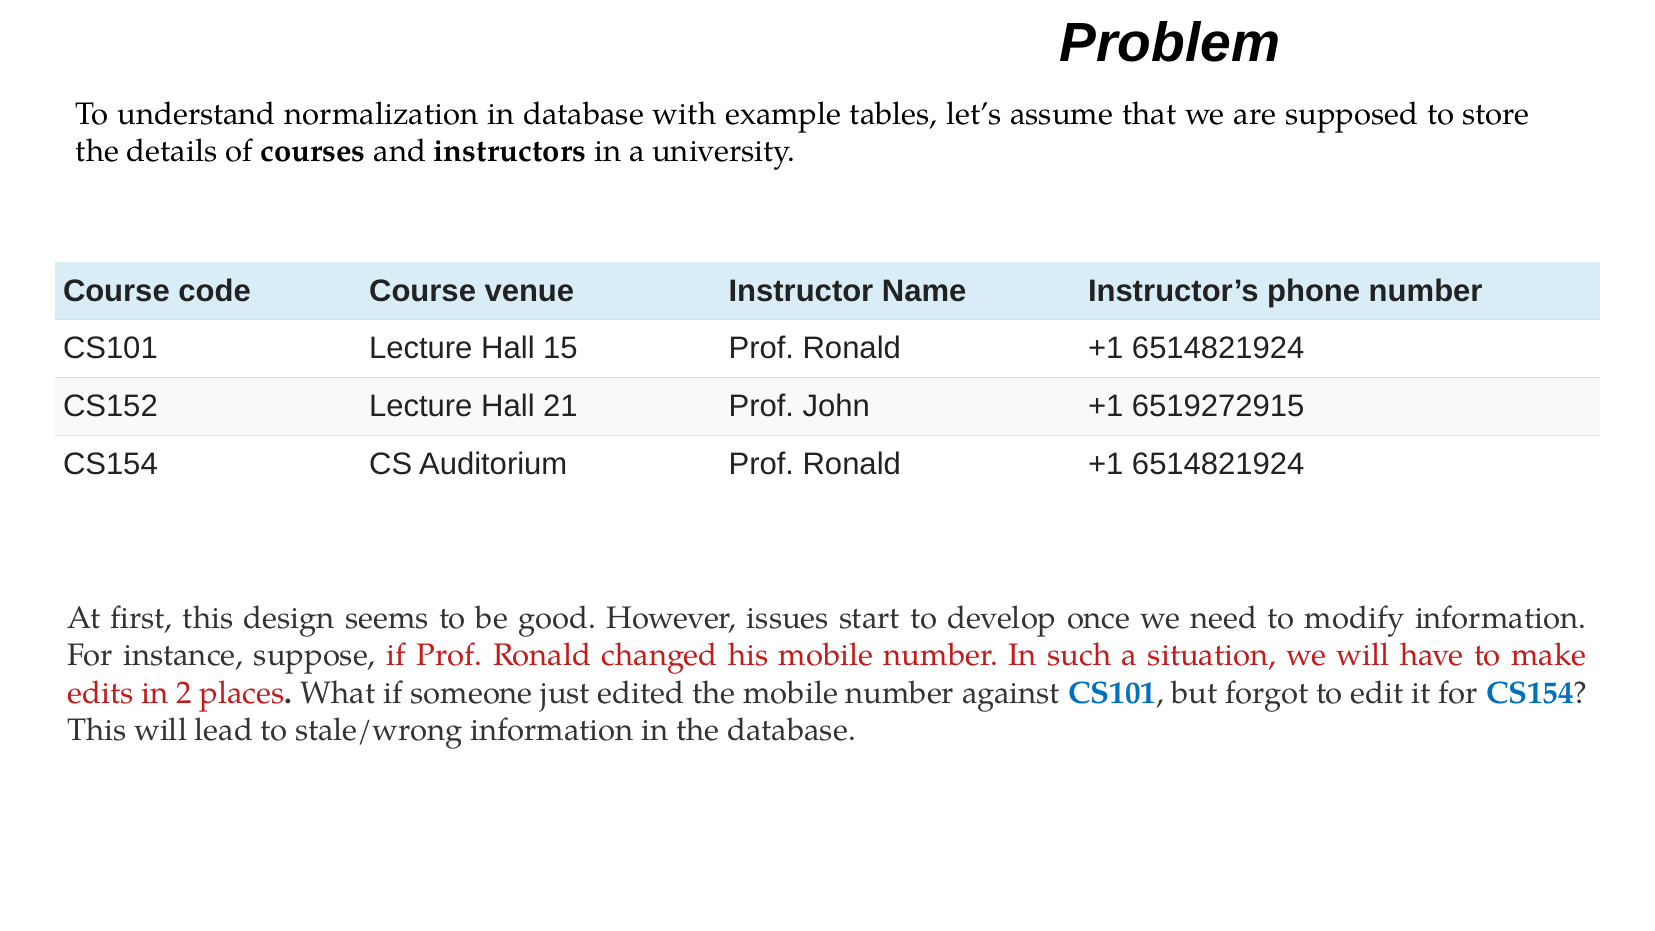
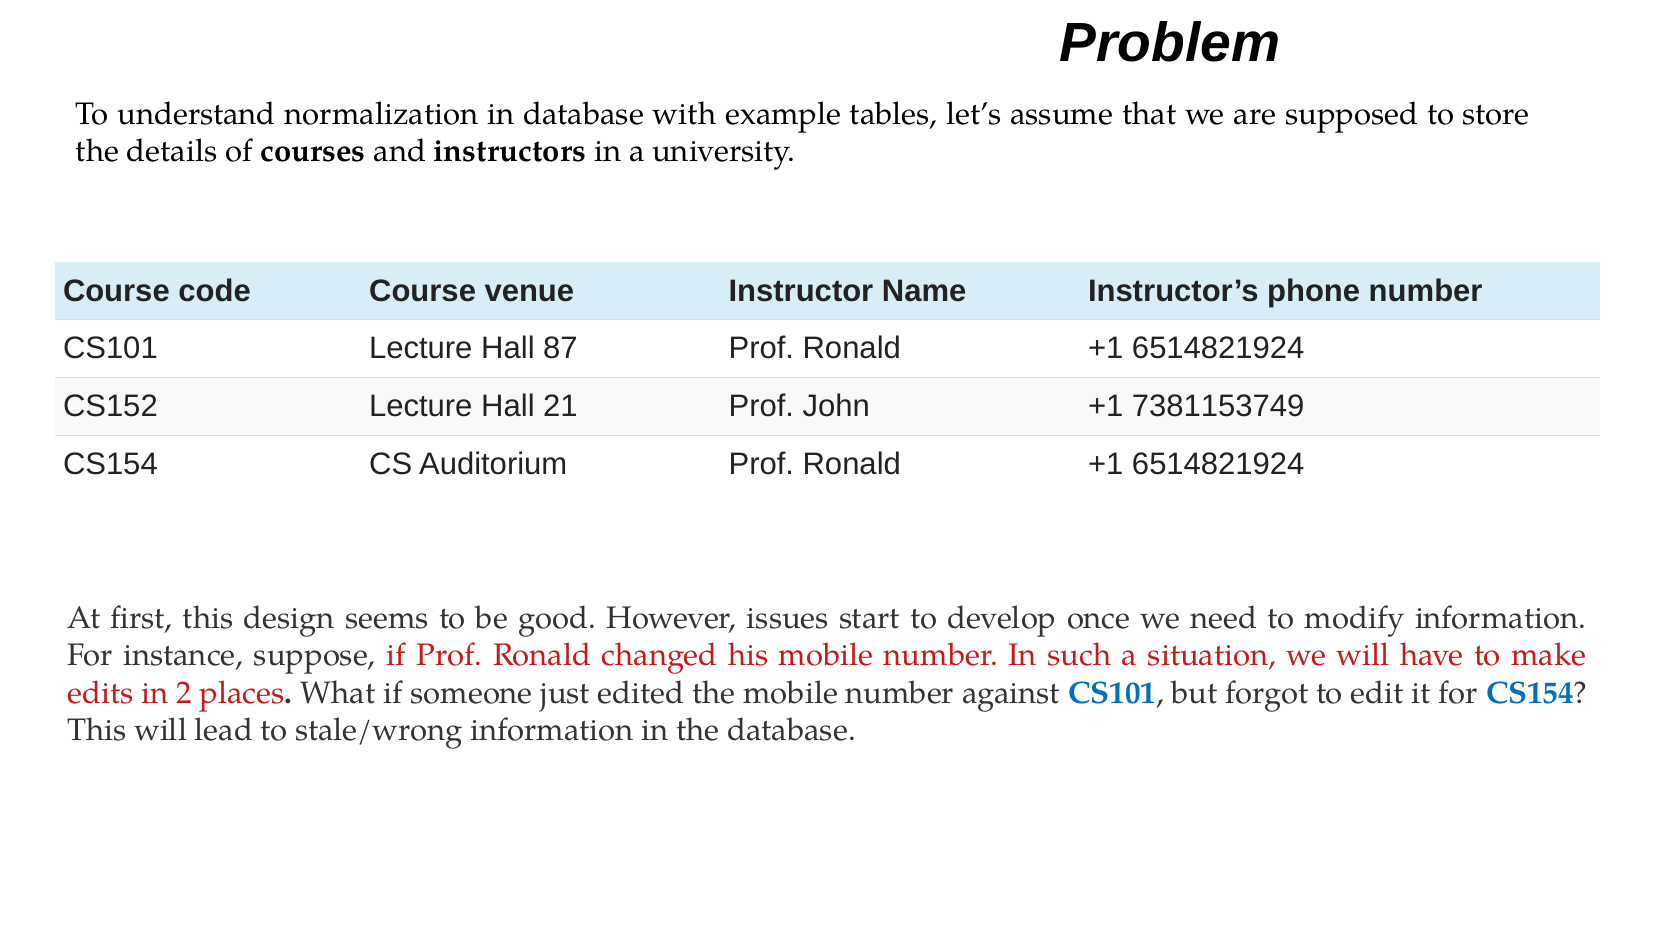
15: 15 -> 87 (560, 348)
6519272915: 6519272915 -> 7381153749 (1218, 406)
